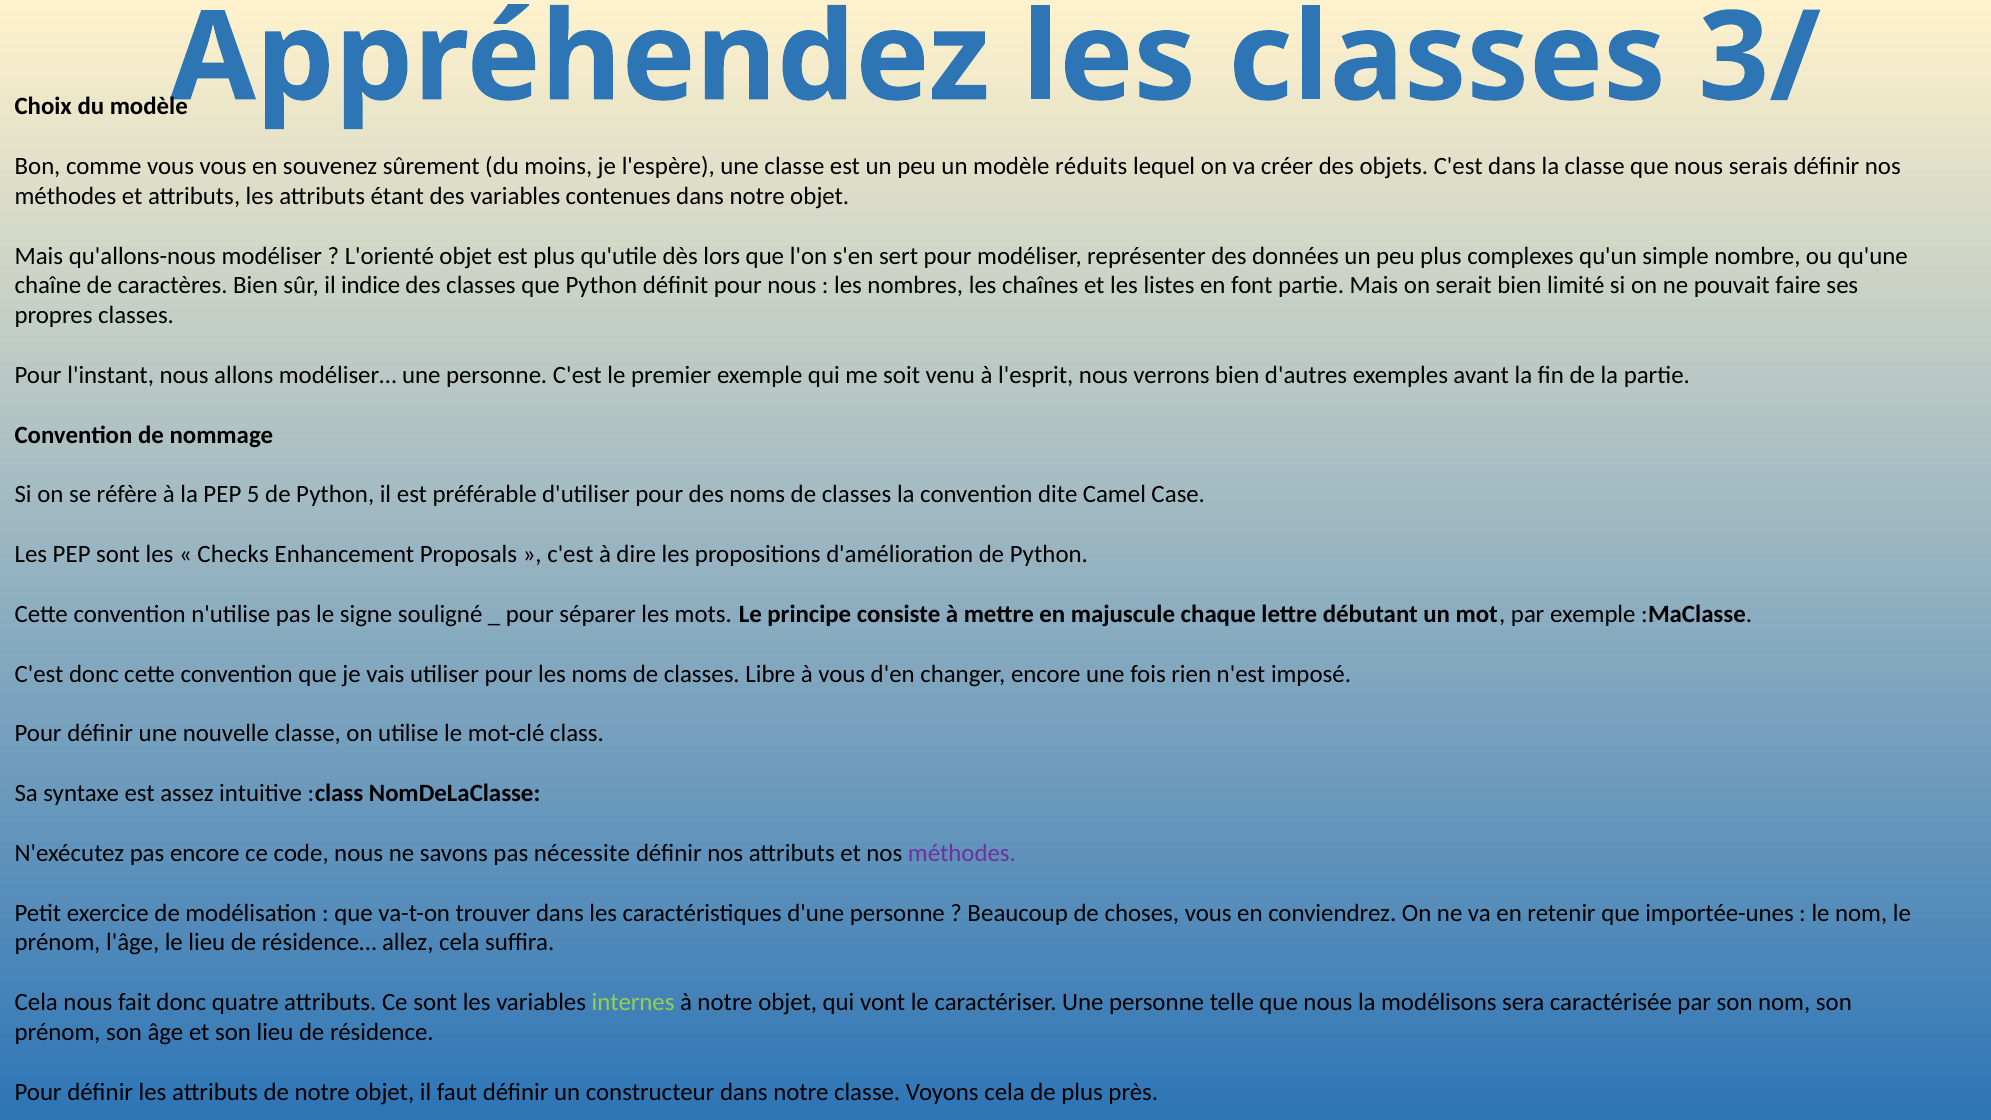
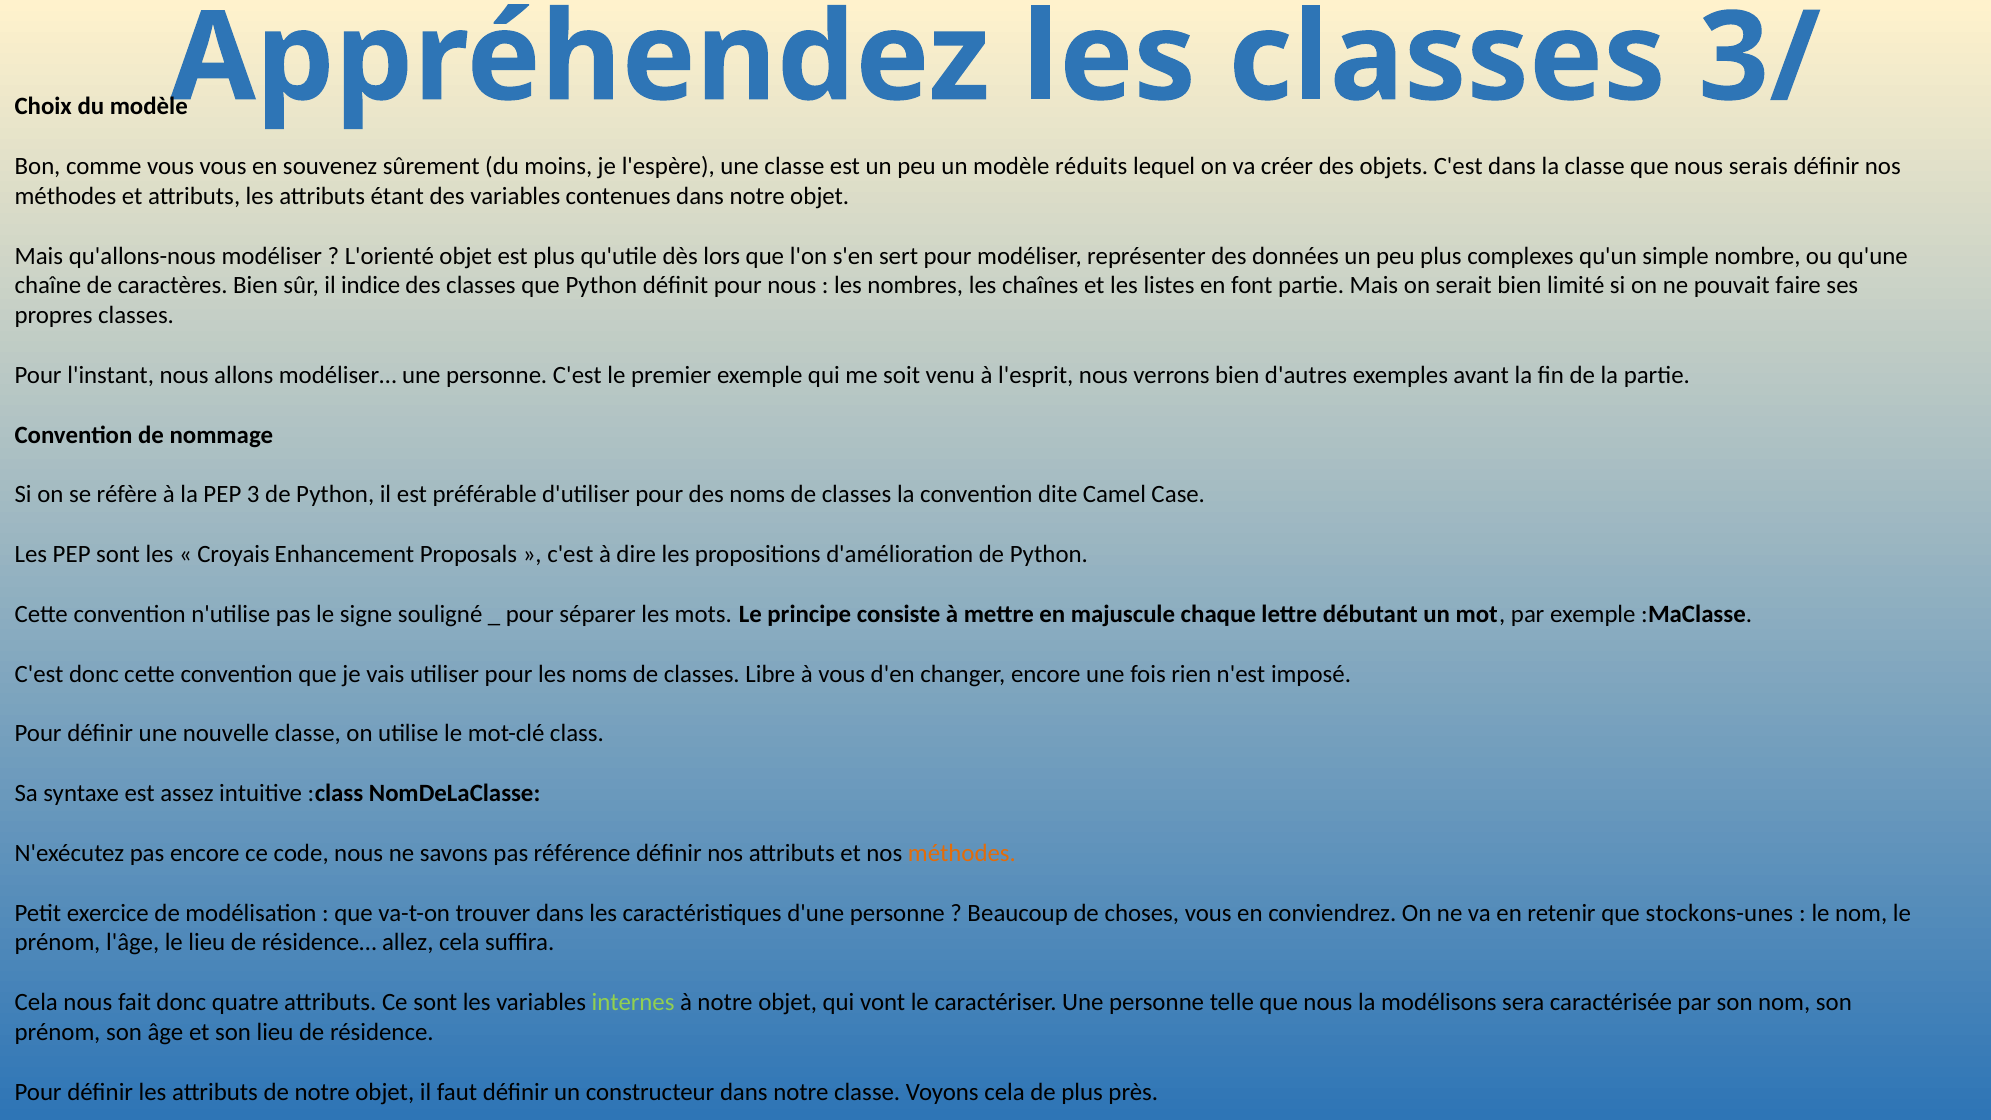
5: 5 -> 3 (253, 495)
Checks: Checks -> Croyais (233, 554)
nécessite: nécessite -> référence (582, 853)
méthodes colour: purple -> orange (962, 853)
importée-unes: importée-unes -> stockons-unes (1719, 913)
